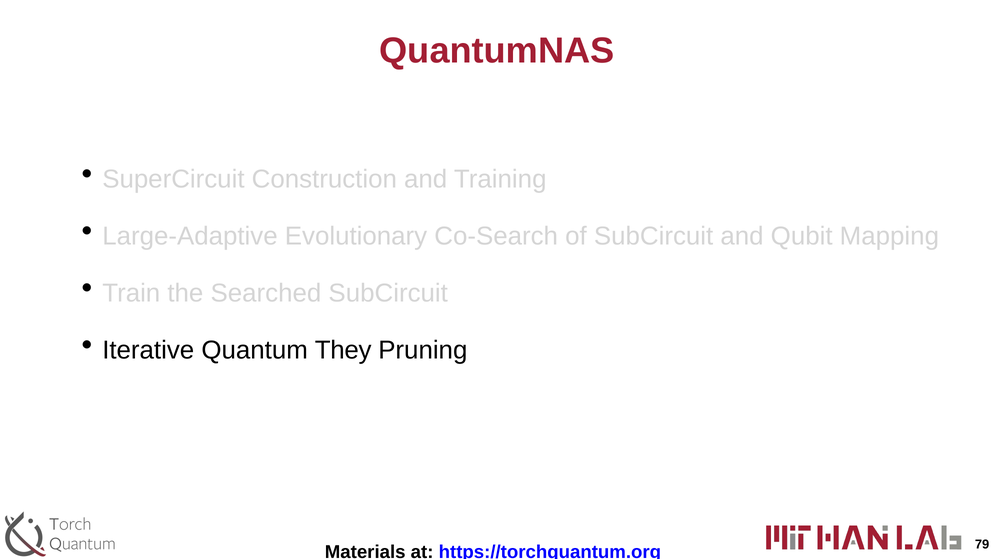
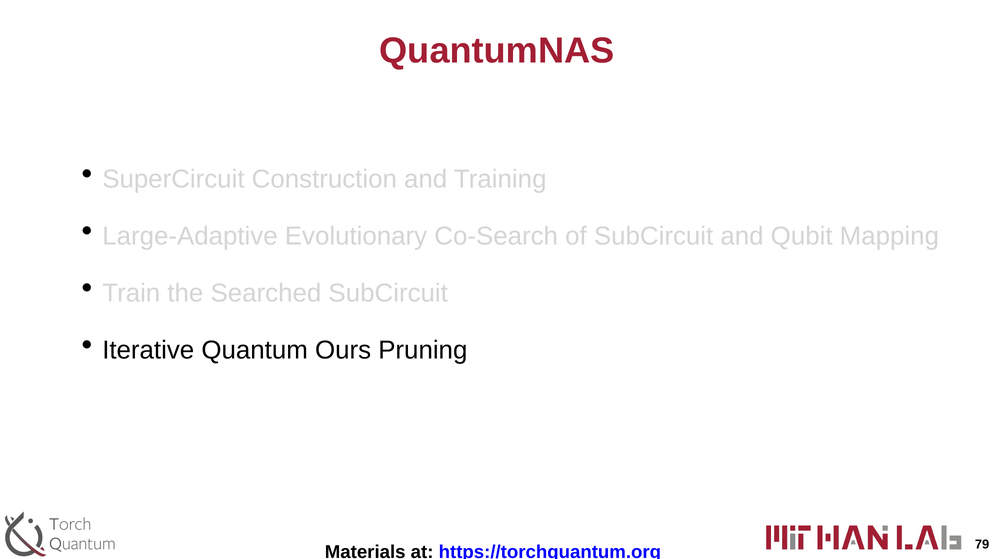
They: They -> Ours (343, 350)
